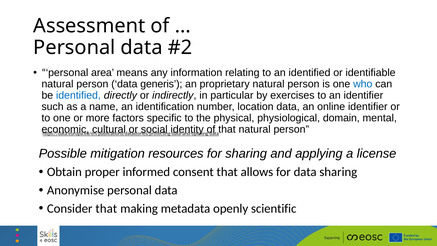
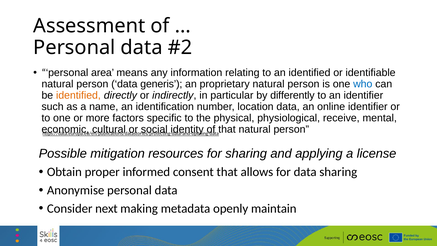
identified colour: blue -> orange (78, 95)
exercises: exercises -> differently (292, 95)
domain: domain -> receive (341, 118)
Consider that: that -> next (106, 208)
scientific: scientific -> maintain (274, 208)
